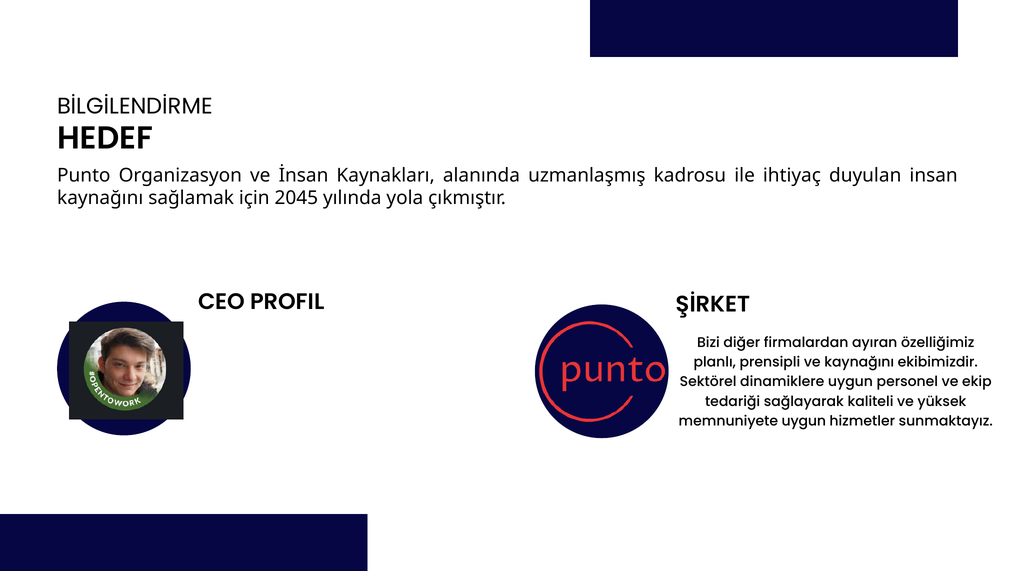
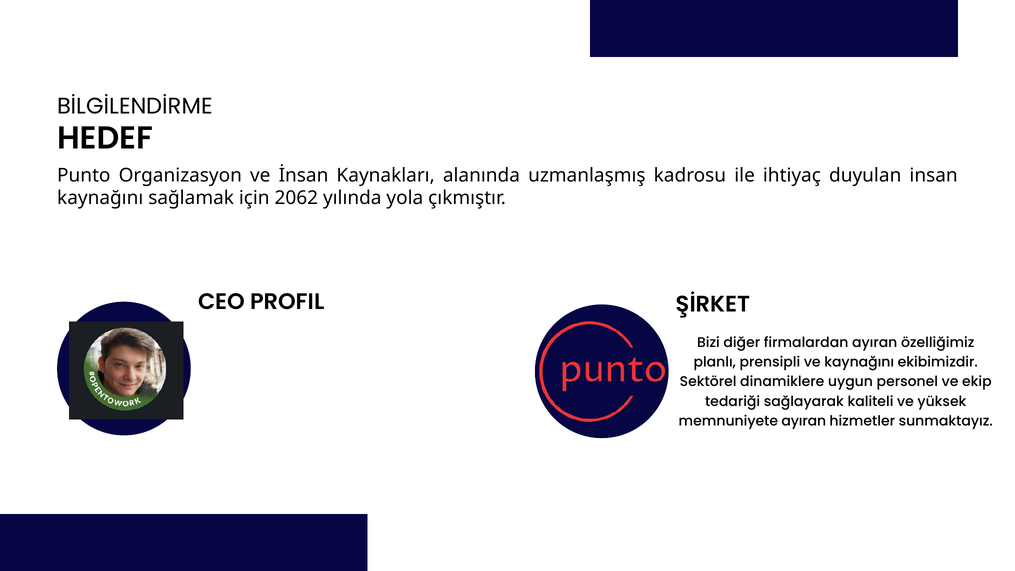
2045: 2045 -> 2062 (296, 198)
memnuniyete uygun: uygun -> ayıran (804, 421)
